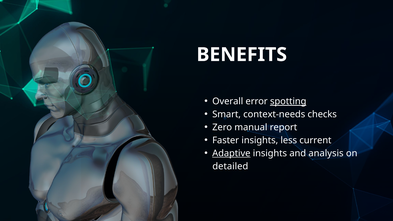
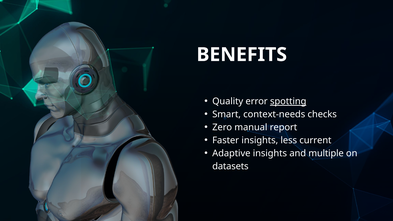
Overall: Overall -> Quality (228, 101)
Adaptive underline: present -> none (231, 153)
analysis: analysis -> multiple (326, 153)
detailed: detailed -> datasets (230, 166)
